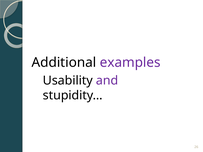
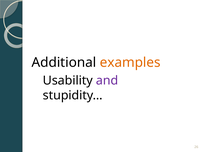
examples colour: purple -> orange (130, 63)
